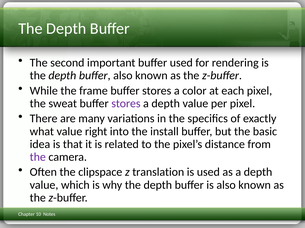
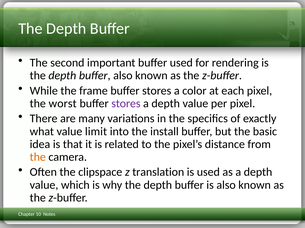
sweat: sweat -> worst (63, 104)
right: right -> limit (96, 132)
the colour: purple -> orange (38, 157)
